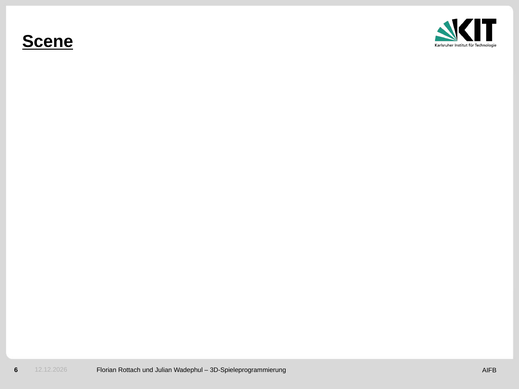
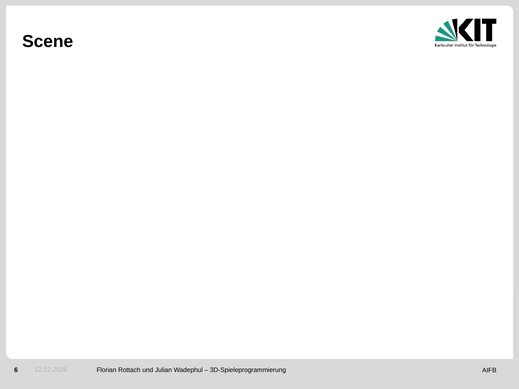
Scene underline: present -> none (48, 42)
